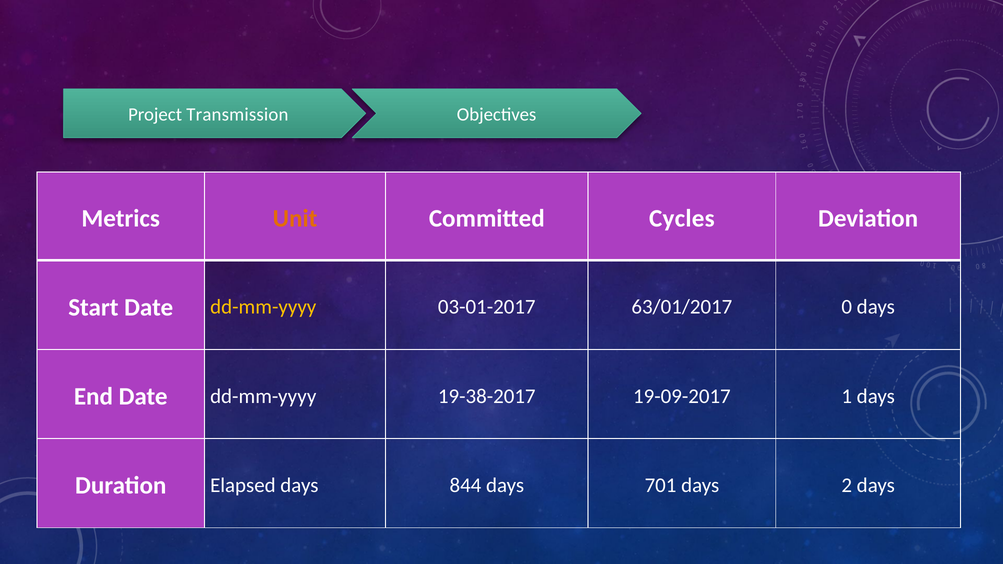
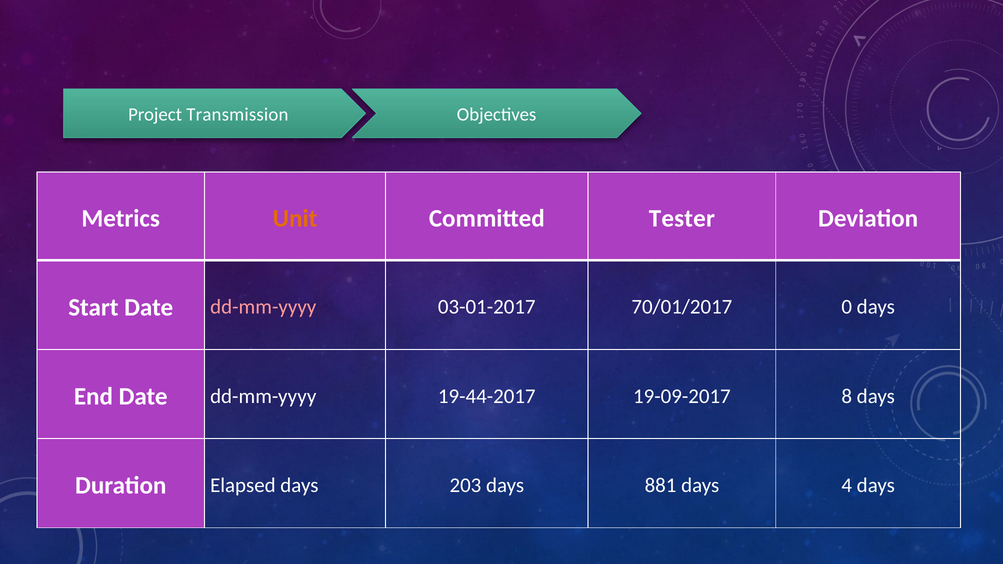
Cycles: Cycles -> Tester (682, 219)
dd-mm-yyyy colour: yellow -> pink (263, 307)
63/01/2017: 63/01/2017 -> 70/01/2017 (682, 307)
19-38-2017: 19-38-2017 -> 19-44-2017 (487, 396)
1: 1 -> 8 (847, 396)
844: 844 -> 203 (465, 485)
701: 701 -> 881 (661, 485)
2: 2 -> 4 (847, 485)
